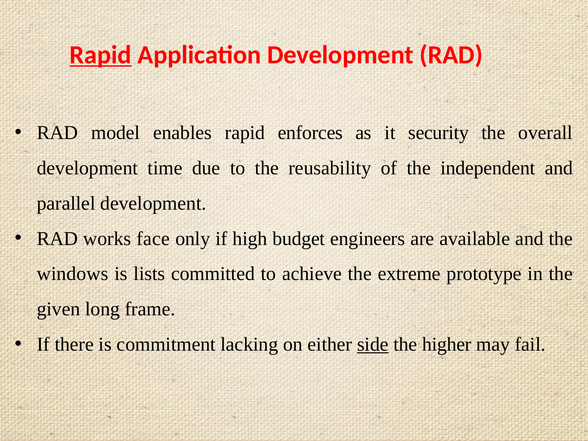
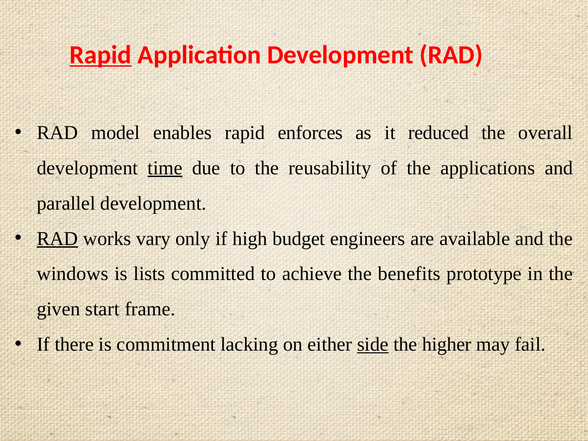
security: security -> reduced (439, 133)
time underline: none -> present (165, 168)
independent: independent -> applications (488, 168)
RAD underline: none -> present (57, 239)
face: face -> vary (153, 239)
extreme: extreme -> benefits (409, 274)
long: long -> start (102, 309)
